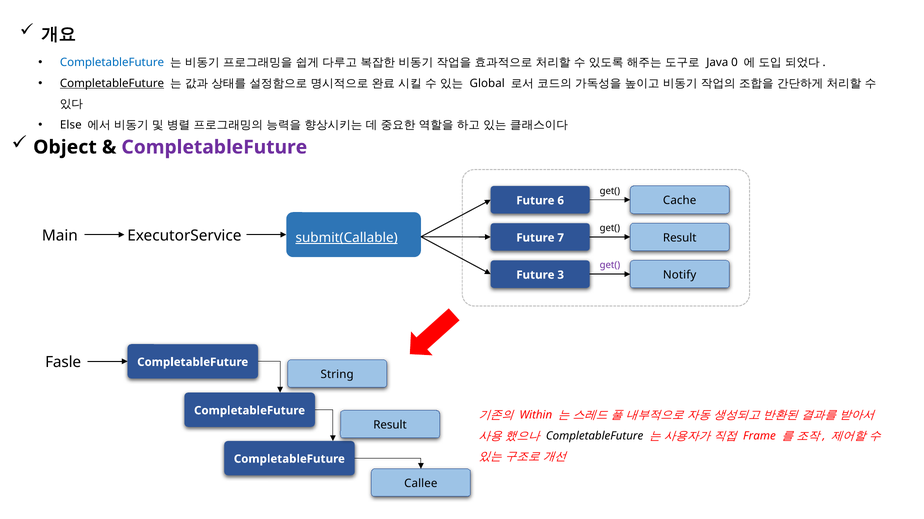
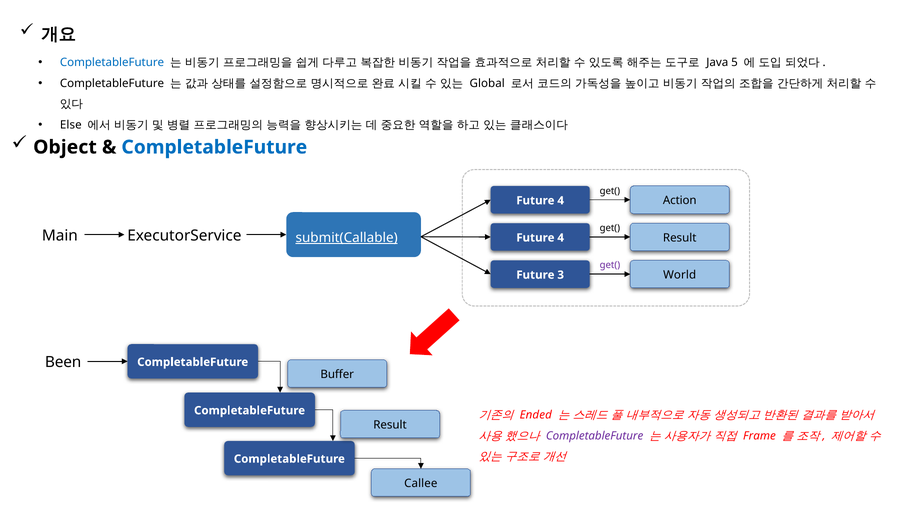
0: 0 -> 5 (735, 63)
CompletableFuture underline: present -> none (112, 83)
CompletableFuture colour: purple -> blue (214, 147)
Cache: Cache -> Action (680, 201)
6: 6 -> 4 (561, 201)
7: 7 -> 4 (561, 238)
Notify: Notify -> World (680, 275)
Fasle: Fasle -> Been (63, 363)
String: String -> Buffer (337, 375)
Within: Within -> Ended (536, 416)
CompletableFuture colour: black -> purple (595, 436)
